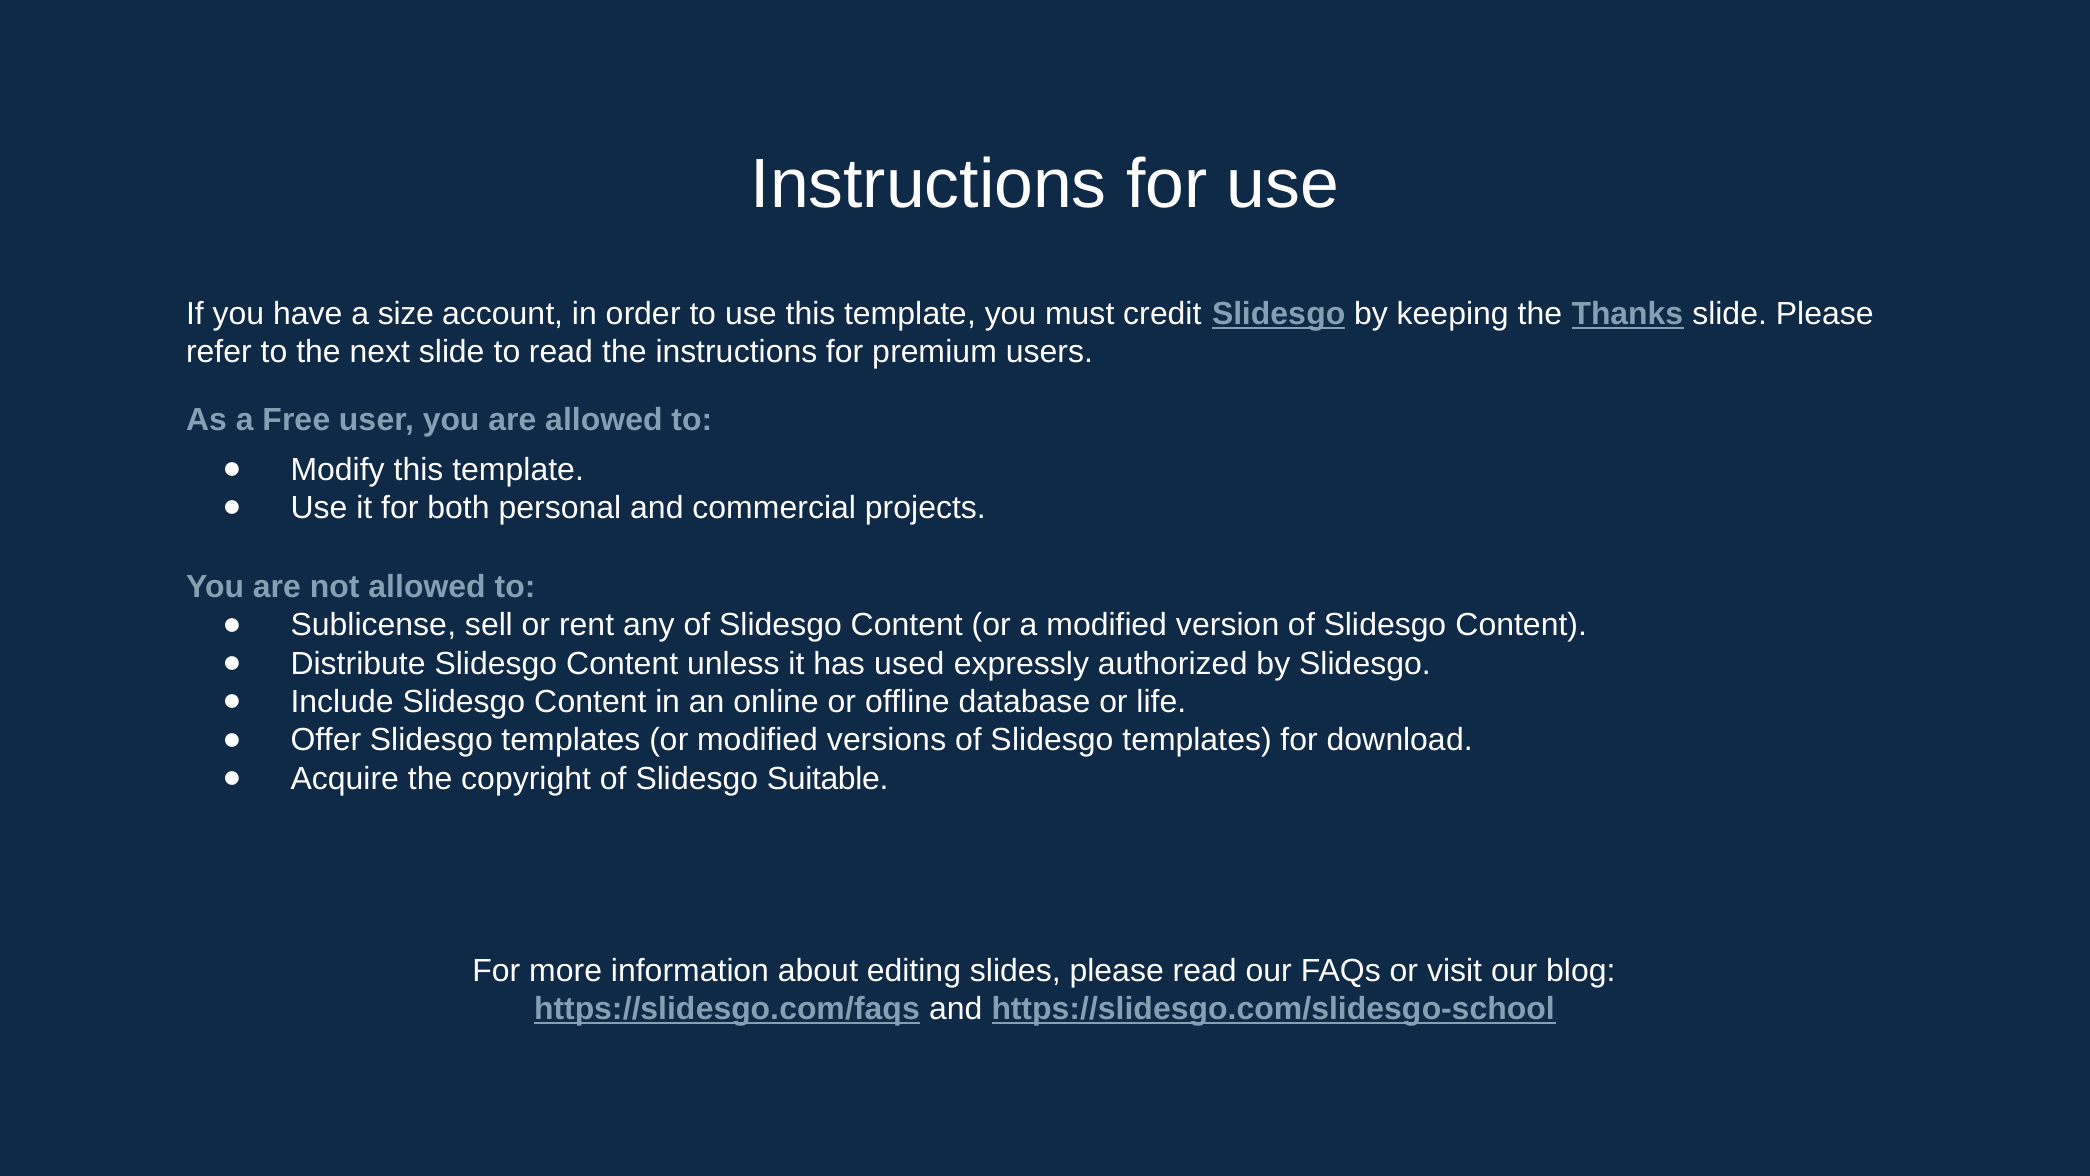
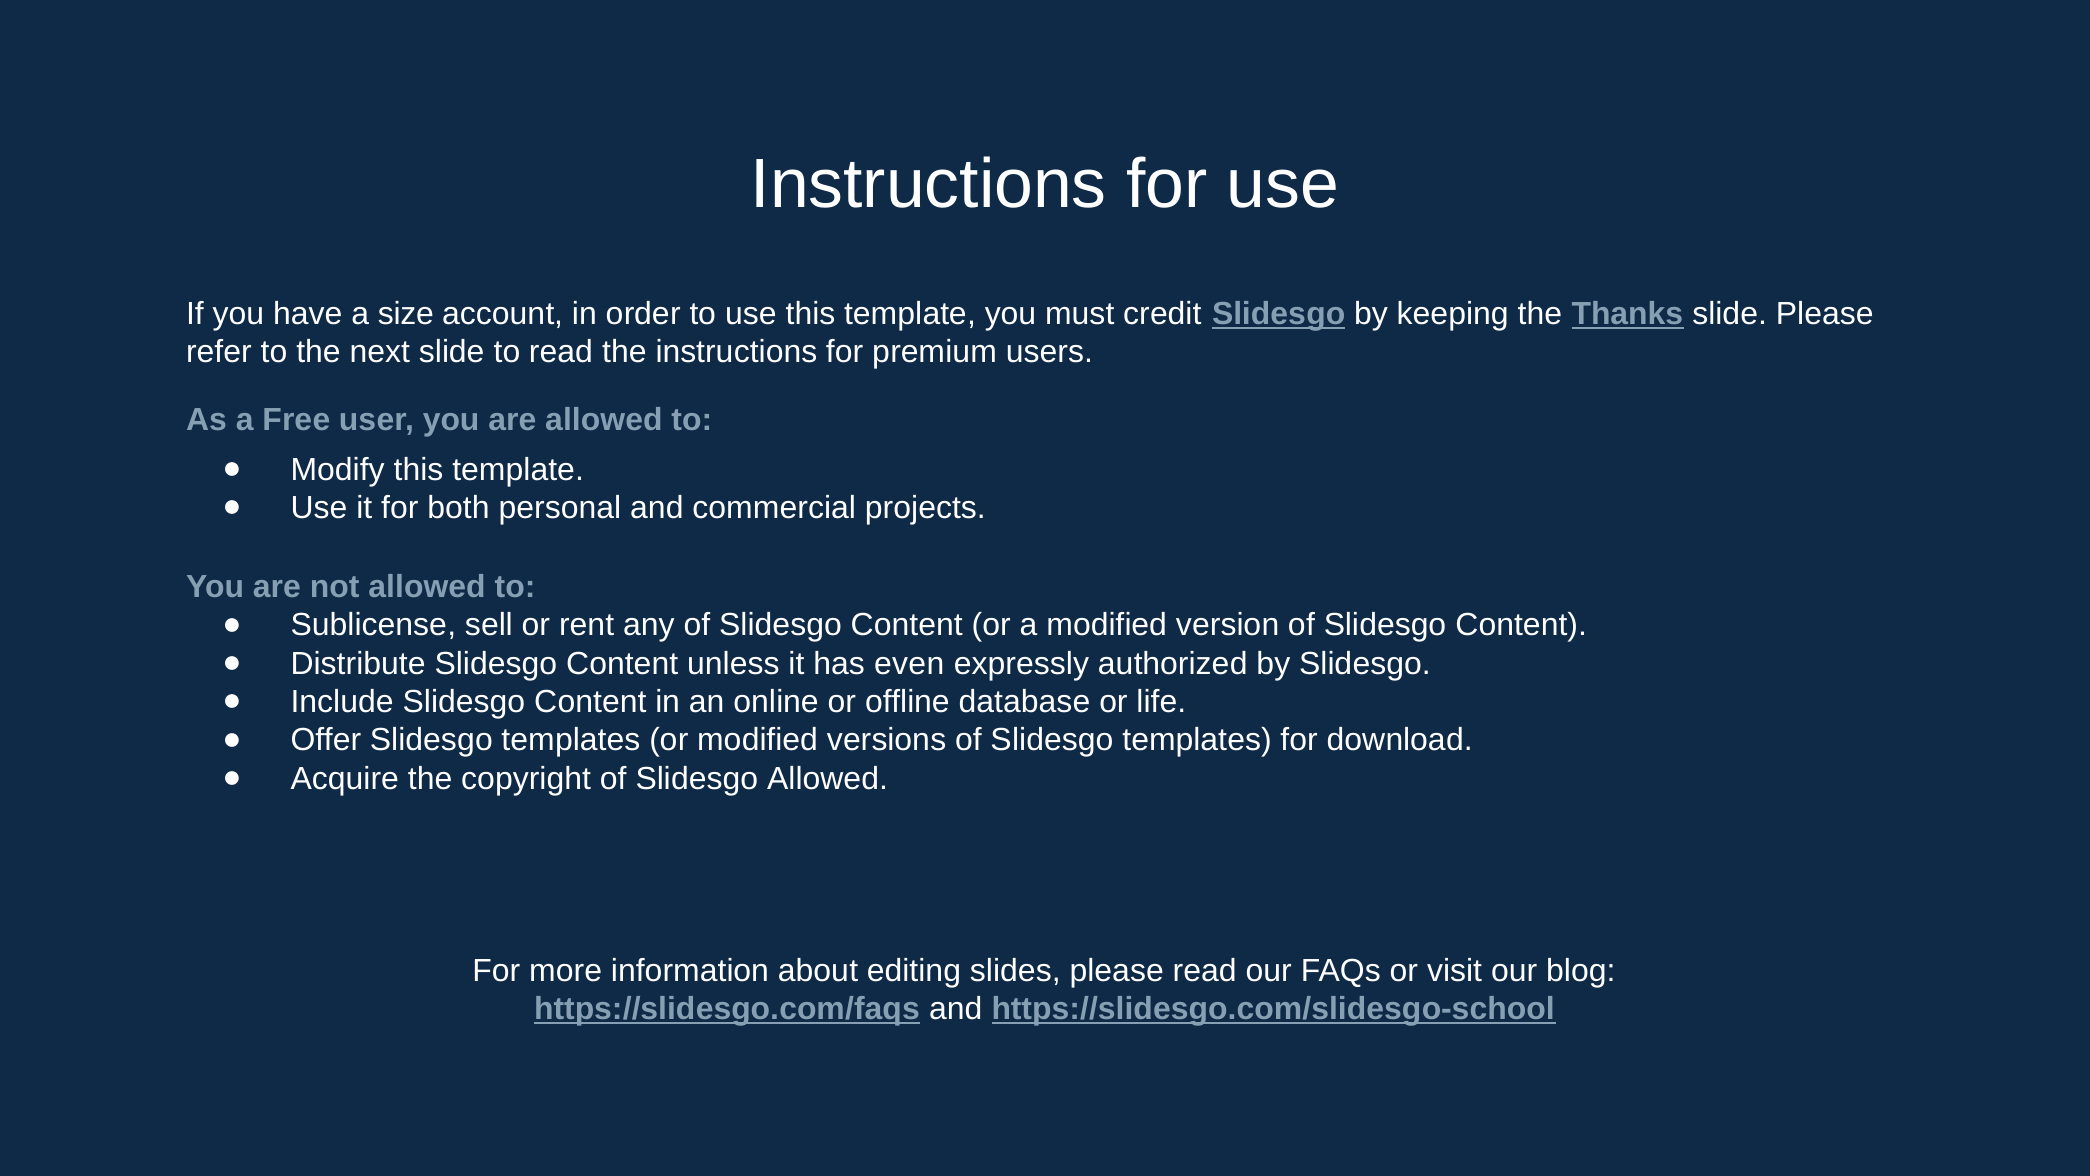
used: used -> even (909, 663)
Slidesgo Suitable: Suitable -> Allowed (827, 778)
